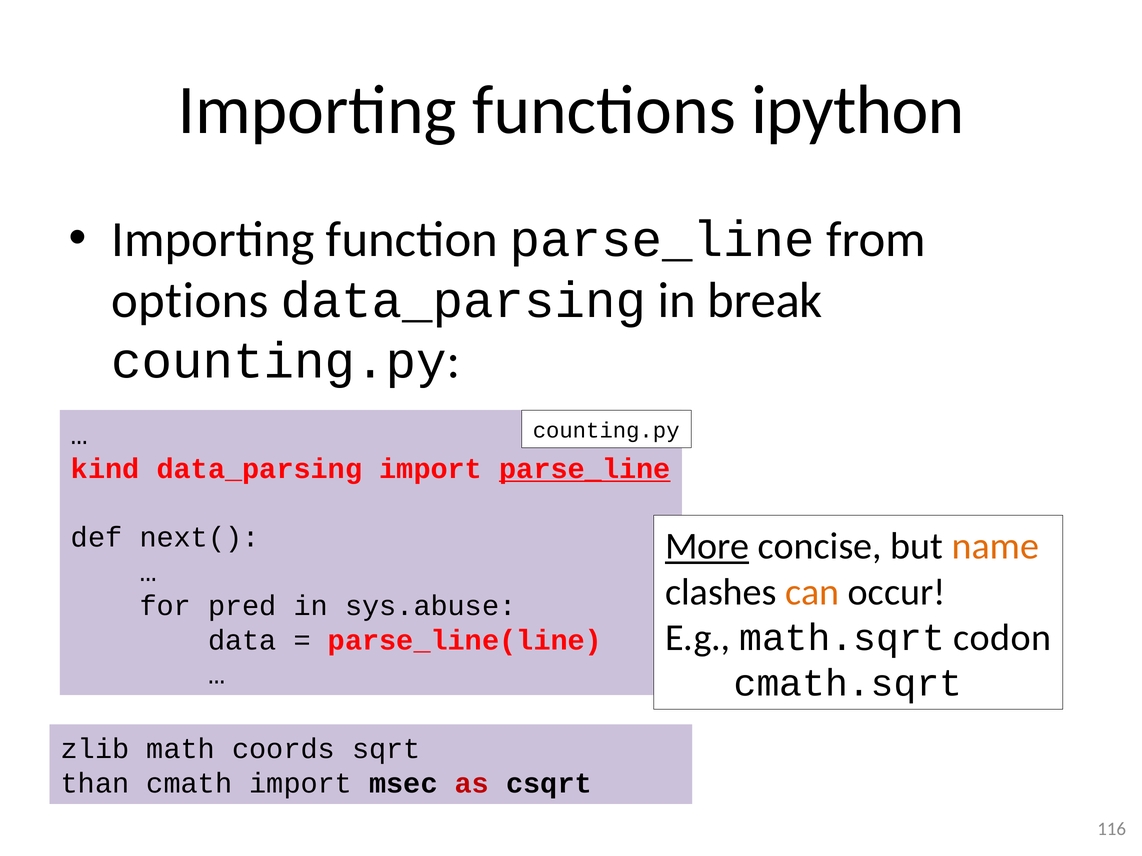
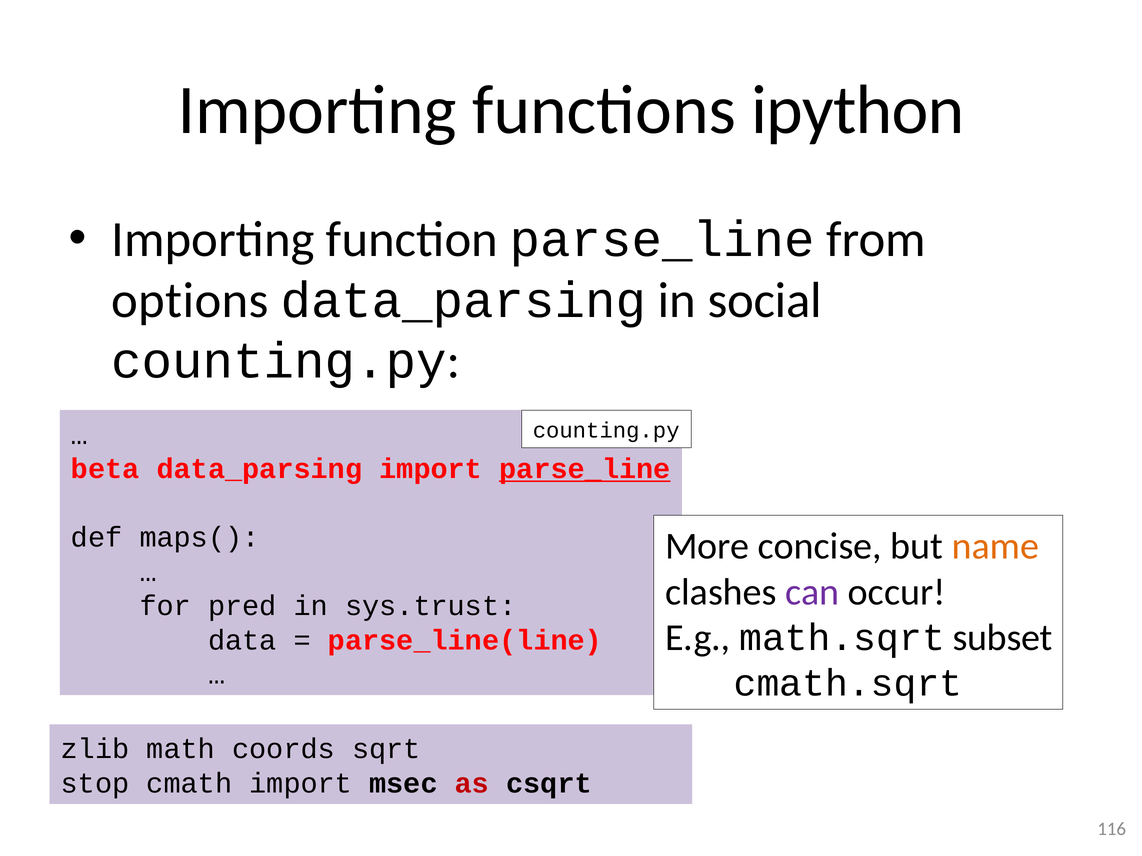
break: break -> social (765, 300)
kind: kind -> beta (105, 469)
next(: next( -> maps( (199, 538)
More underline: present -> none (707, 547)
can colour: orange -> purple (812, 592)
sys.abuse: sys.abuse -> sys.trust (431, 606)
codon: codon -> subset (1003, 638)
than: than -> stop (95, 784)
